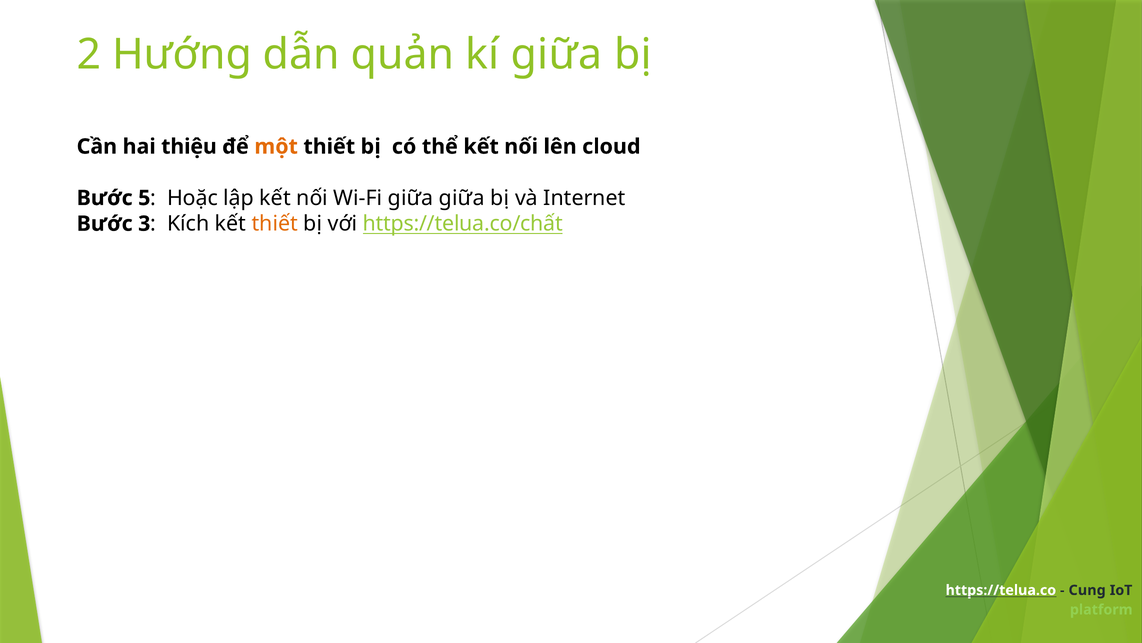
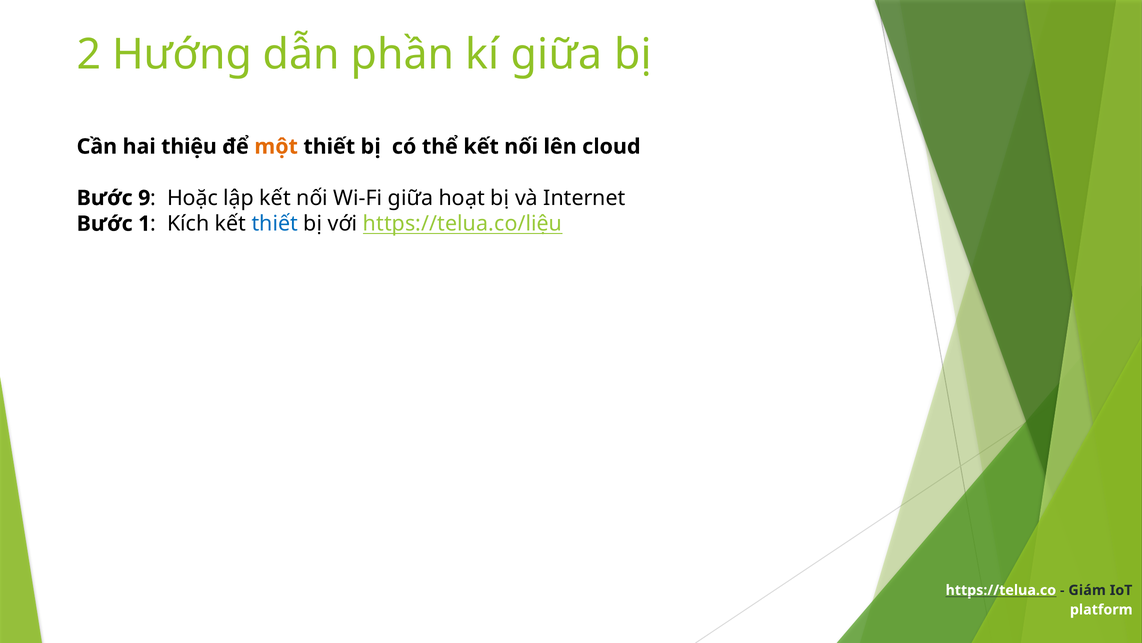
quản: quản -> phần (403, 54)
5: 5 -> 9 (144, 198)
giữa giữa: giữa -> hoạt (462, 198)
3: 3 -> 1 (144, 224)
thiết colour: orange -> blue (275, 224)
https://telua.co/chất: https://telua.co/chất -> https://telua.co/liệu (463, 224)
Cung: Cung -> Giám (1087, 590)
platform colour: light green -> white (1101, 609)
